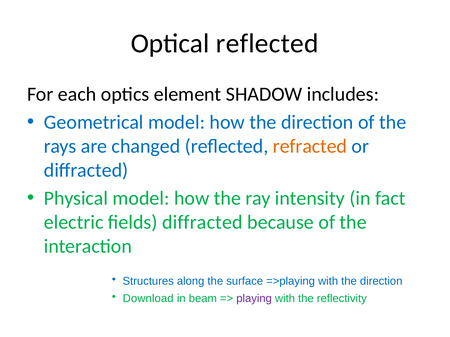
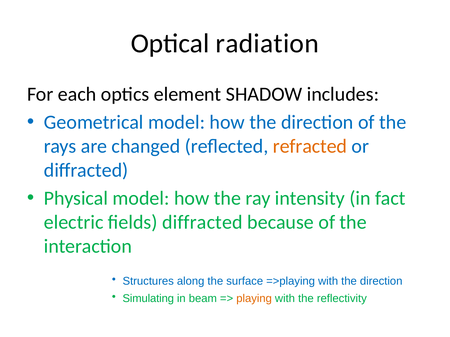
Optical reflected: reflected -> radiation (267, 44)
Download: Download -> Simulating (148, 299)
playing colour: purple -> orange (254, 299)
